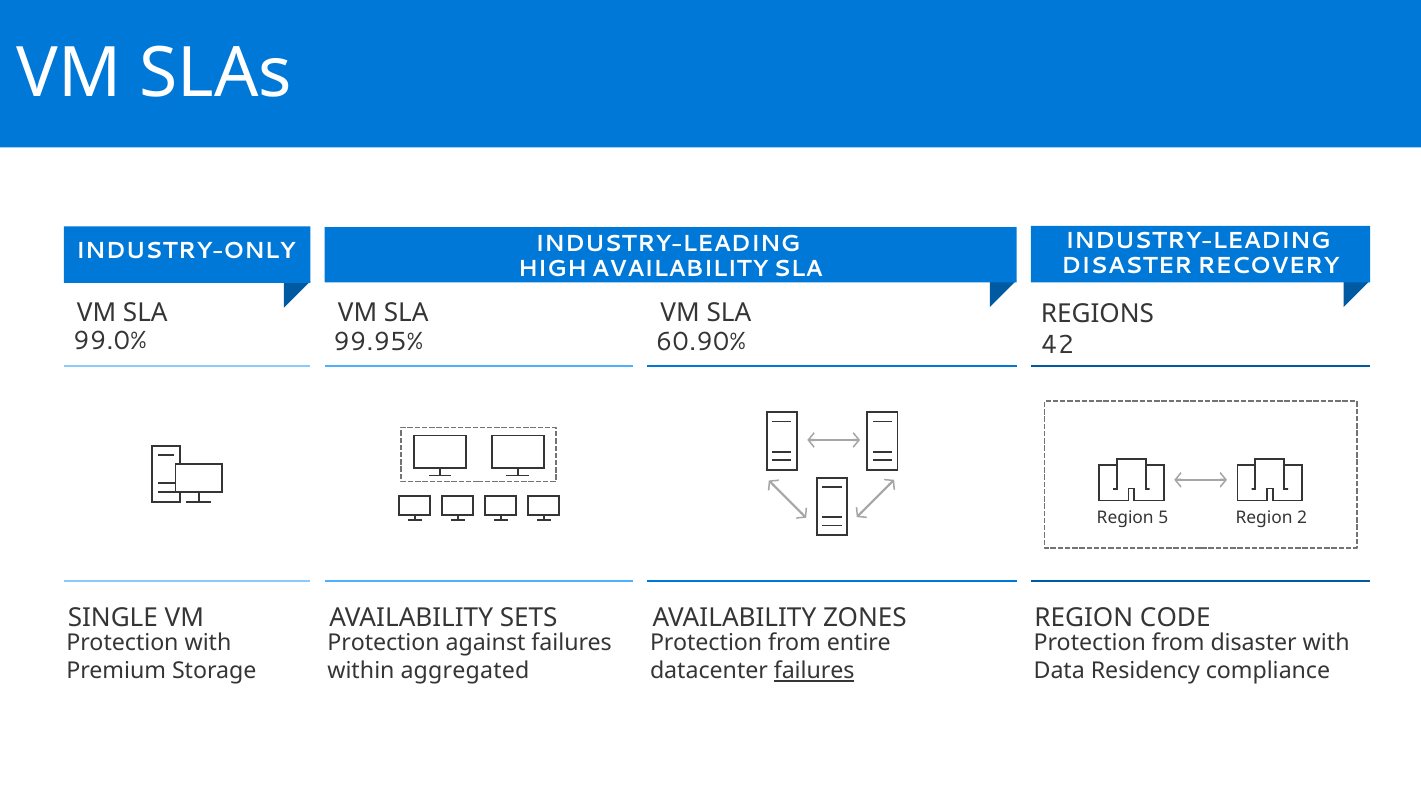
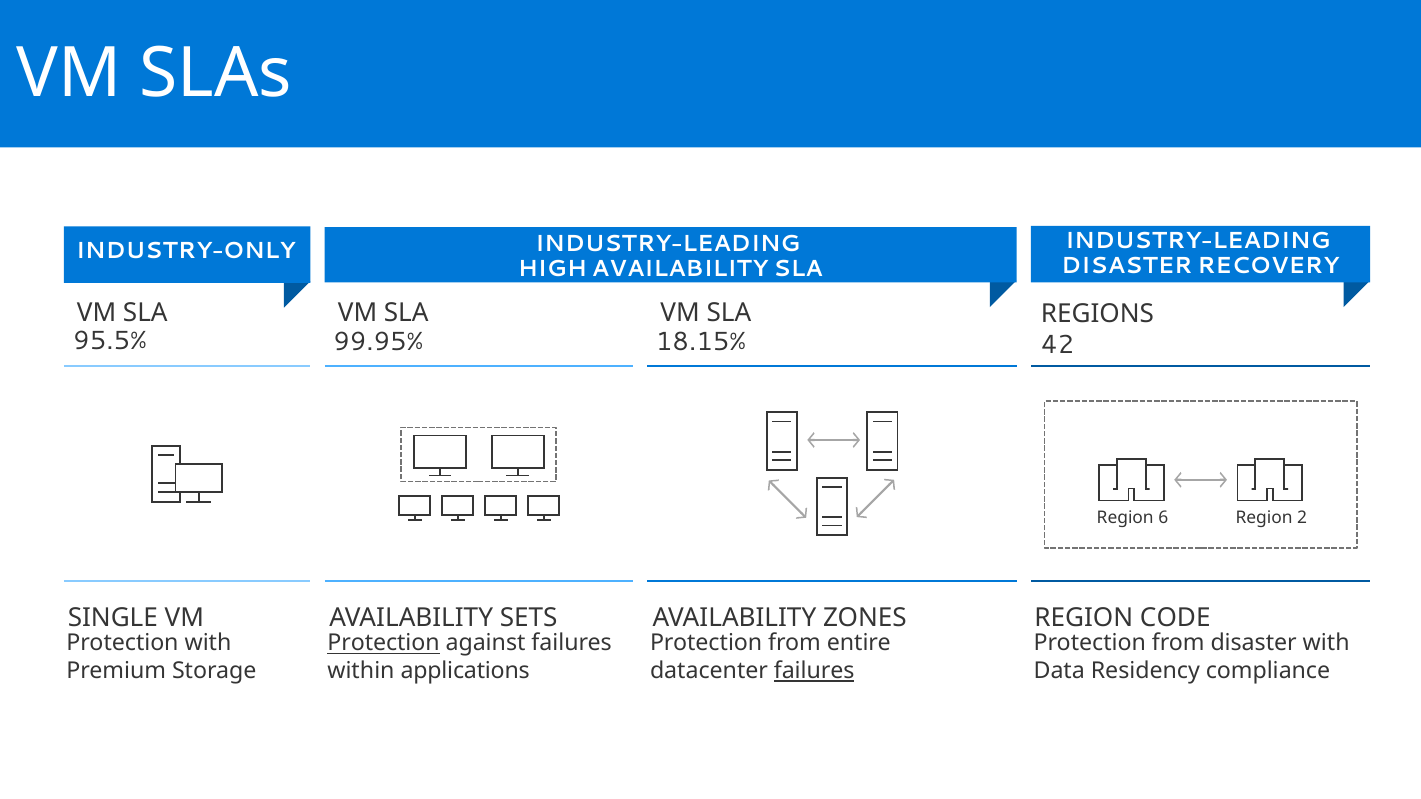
99.0%: 99.0% -> 95.5% (110, 341)
60.90%: 60.90% -> 18.15% (701, 341)
5: 5 -> 6 (1163, 518)
Protection underline: none -> present (384, 643)
aggregated: aggregated -> applications (465, 671)
